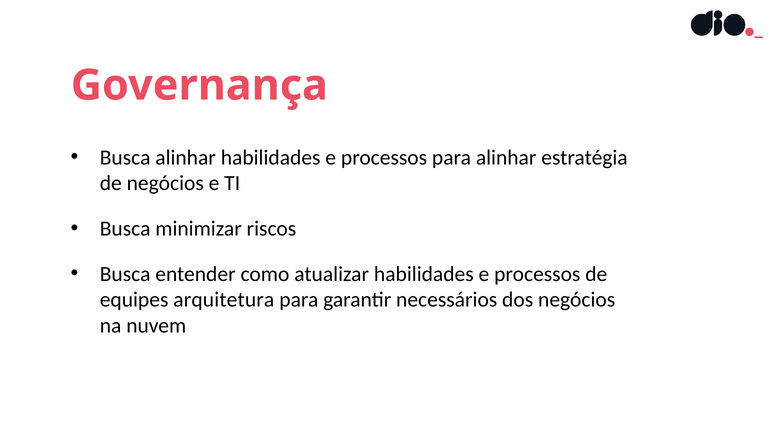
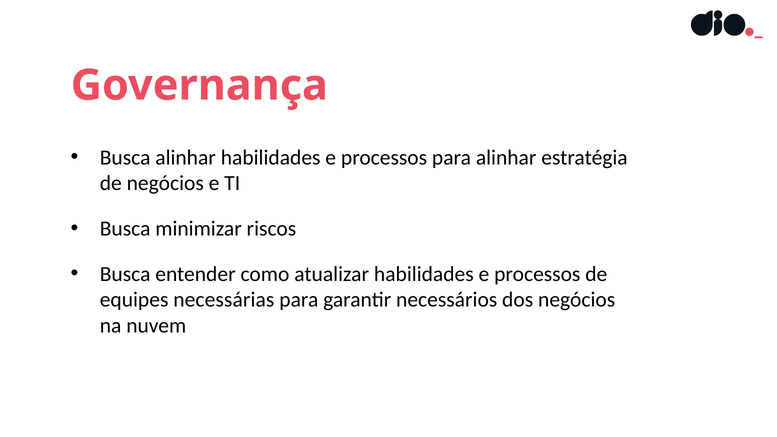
arquitetura: arquitetura -> necessárias (224, 300)
